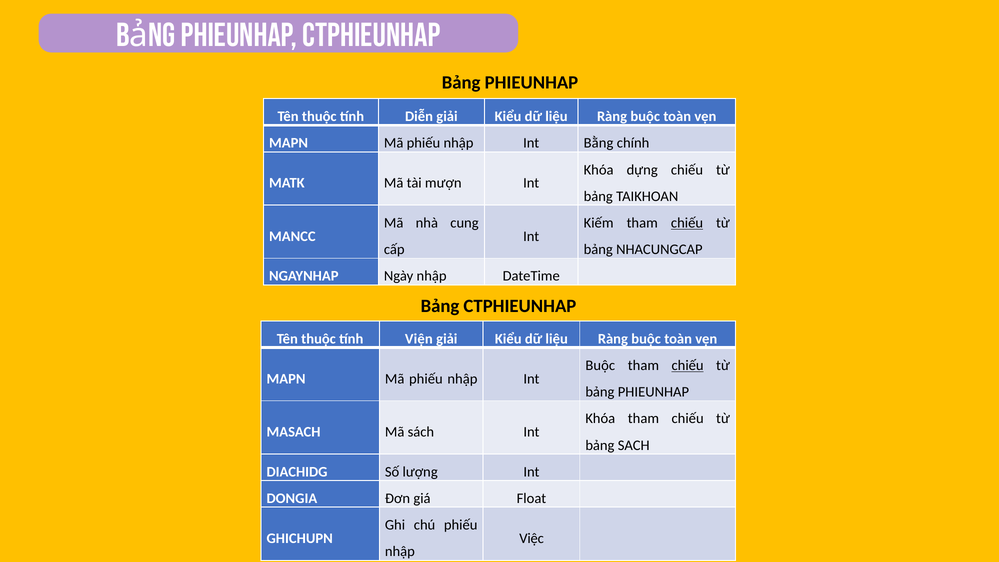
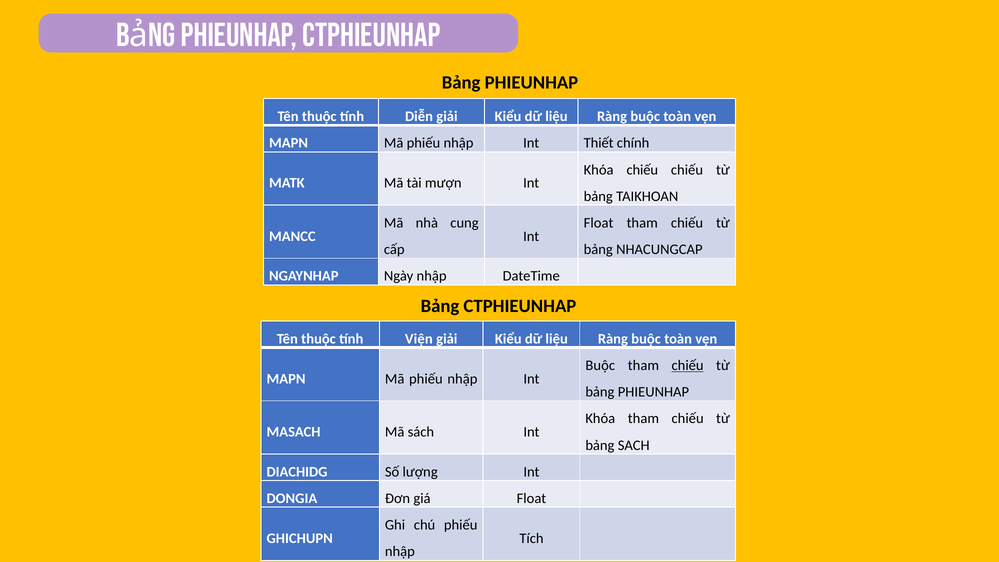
Bằng: Bằng -> Thiết (599, 143)
Khóa dựng: dựng -> chiếu (642, 170)
Kiếm: Kiếm -> Float (599, 223)
chiếu underline: present -> none (687, 223)
Việc: Việc -> Tích (531, 538)
